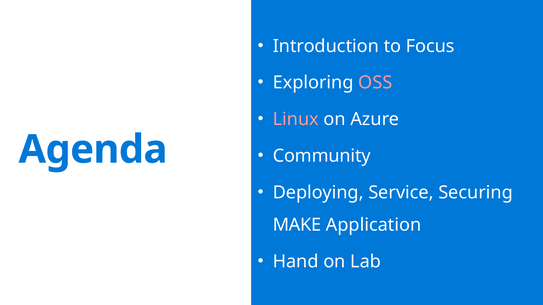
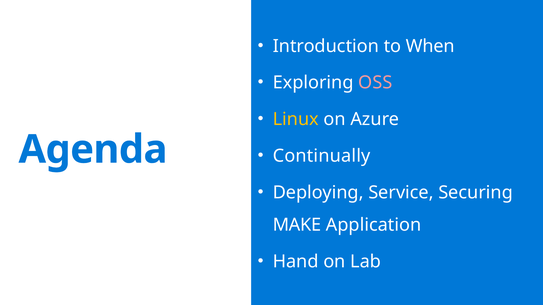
Focus: Focus -> When (430, 46)
Linux colour: pink -> yellow (296, 119)
Community: Community -> Continually (322, 156)
